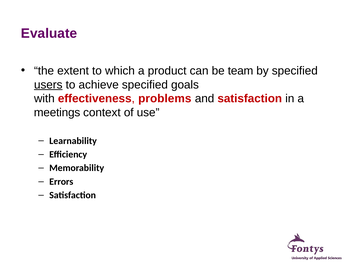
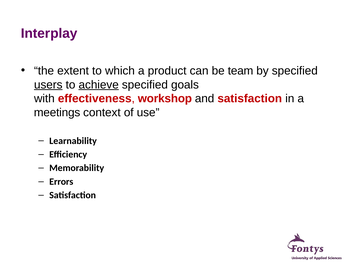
Evaluate: Evaluate -> Interplay (49, 33)
achieve underline: none -> present (99, 85)
problems: problems -> workshop (165, 99)
